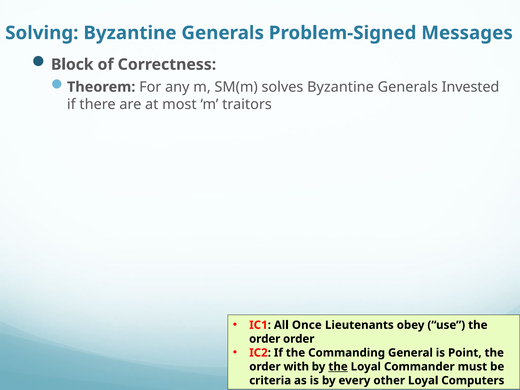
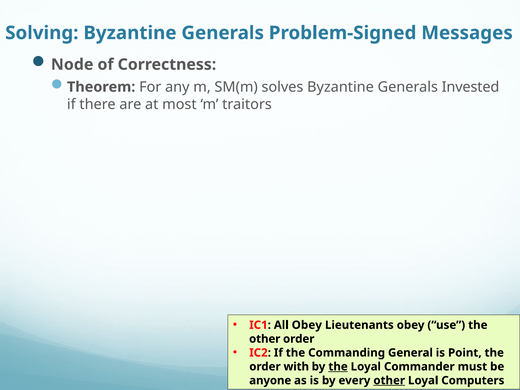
Block: Block -> Node (72, 65)
All Once: Once -> Obey (307, 325)
order: order -> other (265, 339)
criteria: criteria -> anyone (270, 380)
other underline: none -> present (389, 380)
